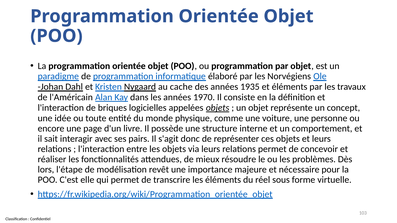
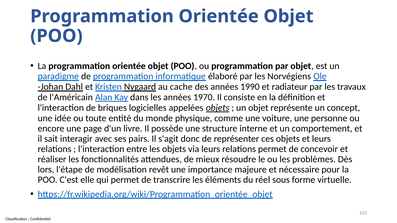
1935: 1935 -> 1990 (250, 87)
et éléments: éléments -> radiateur (290, 87)
